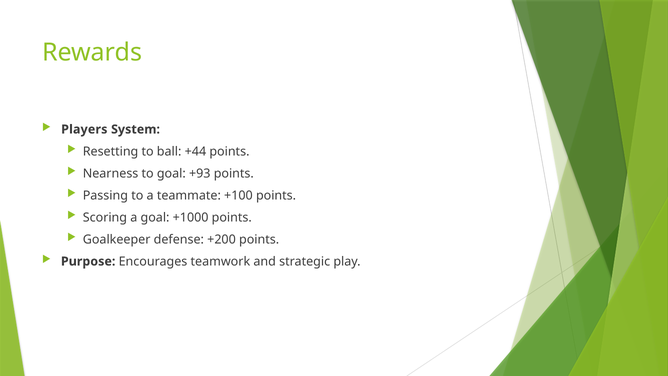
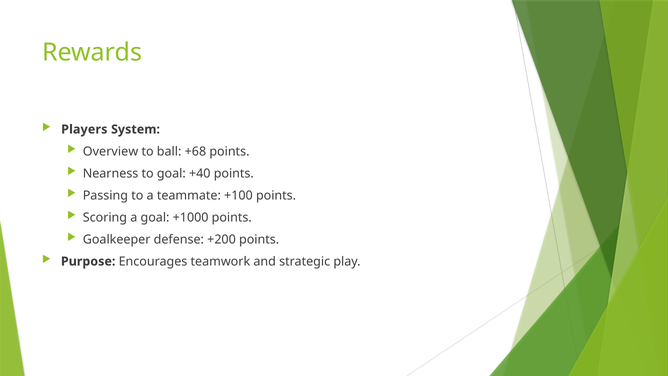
Resetting: Resetting -> Overview (111, 151)
+44: +44 -> +68 (195, 151)
+93: +93 -> +40 (200, 173)
